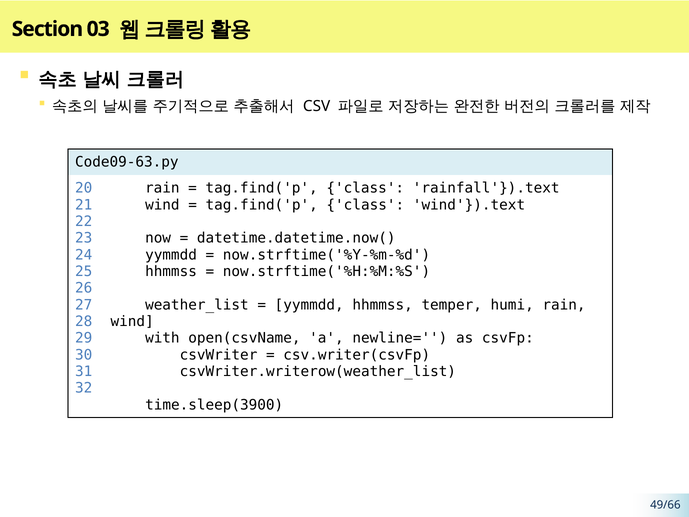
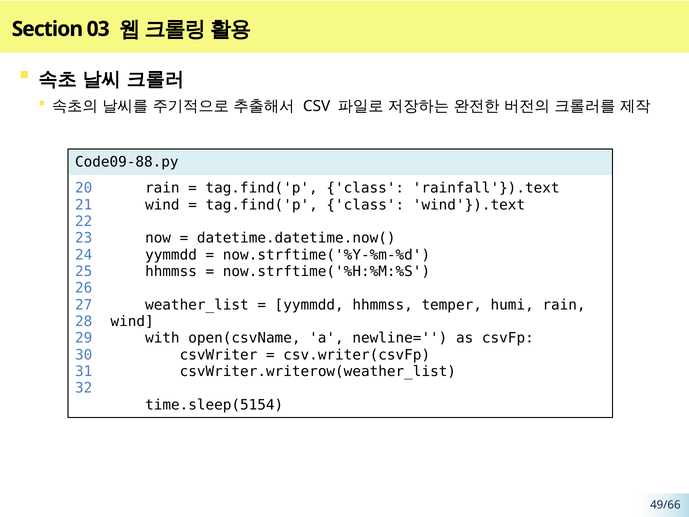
Code09-63.py: Code09-63.py -> Code09-88.py (127, 162)
time.sleep(3900: time.sleep(3900 -> time.sleep(5154 (214, 405)
